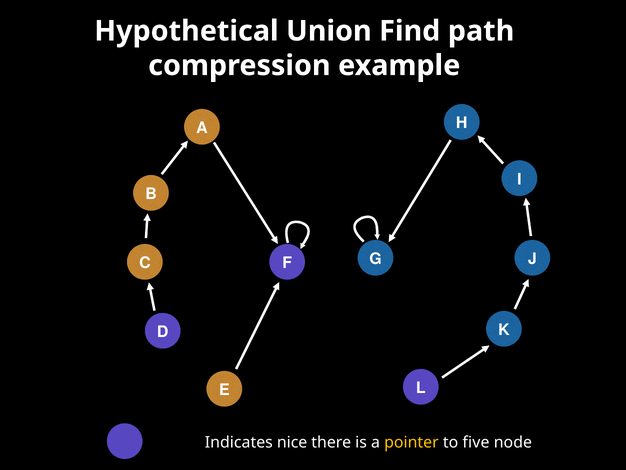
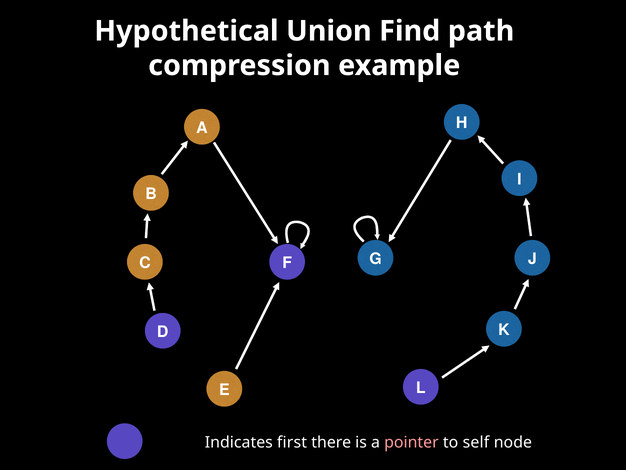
nice: nice -> first (292, 442)
pointer colour: yellow -> pink (411, 442)
five: five -> self (476, 442)
